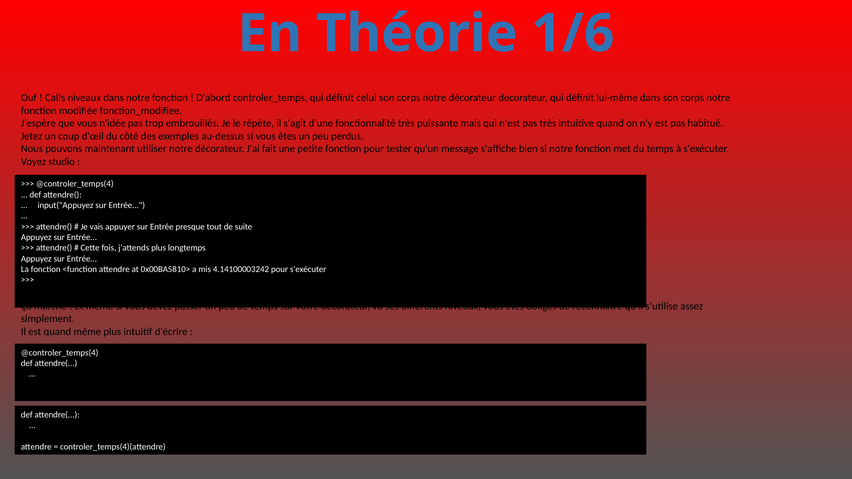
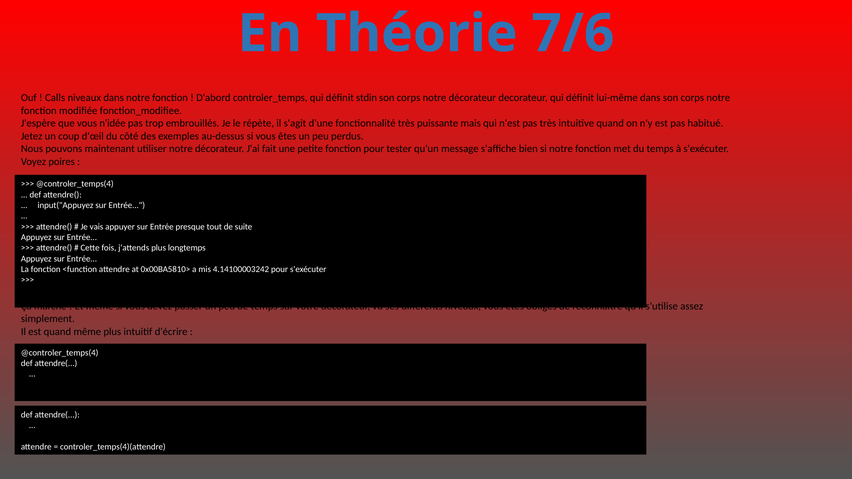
1/6: 1/6 -> 7/6 (573, 34)
celui: celui -> stdin (367, 98)
studio: studio -> poires (62, 162)
